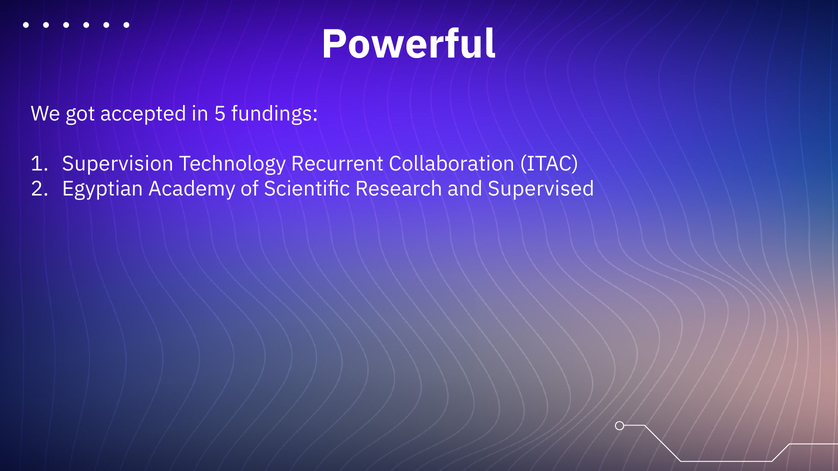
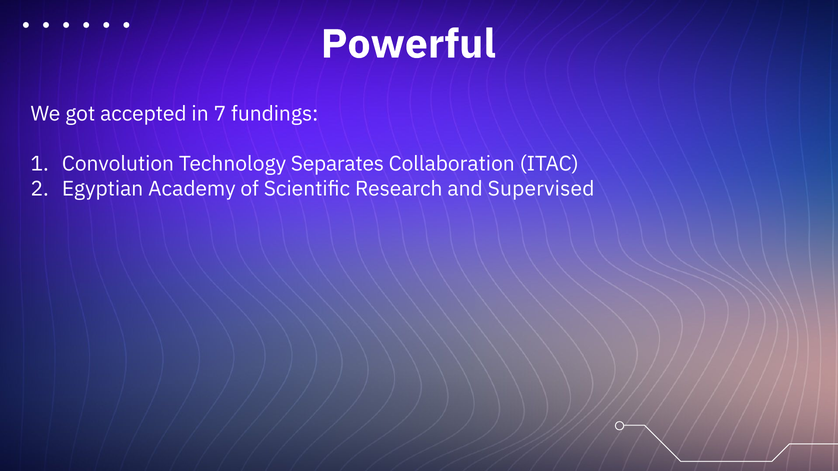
5: 5 -> 7 (220, 114)
Supervision: Supervision -> Convolution (118, 164)
Recurrent: Recurrent -> Separates (337, 164)
